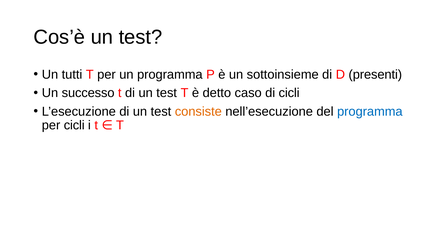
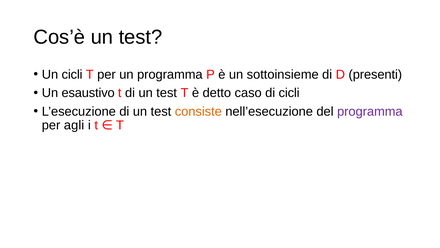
Un tutti: tutti -> cicli (72, 74)
successo: successo -> esaustivo (88, 93)
programma colour: blue -> purple (370, 111)
per cicli: cicli -> agli (74, 125)
